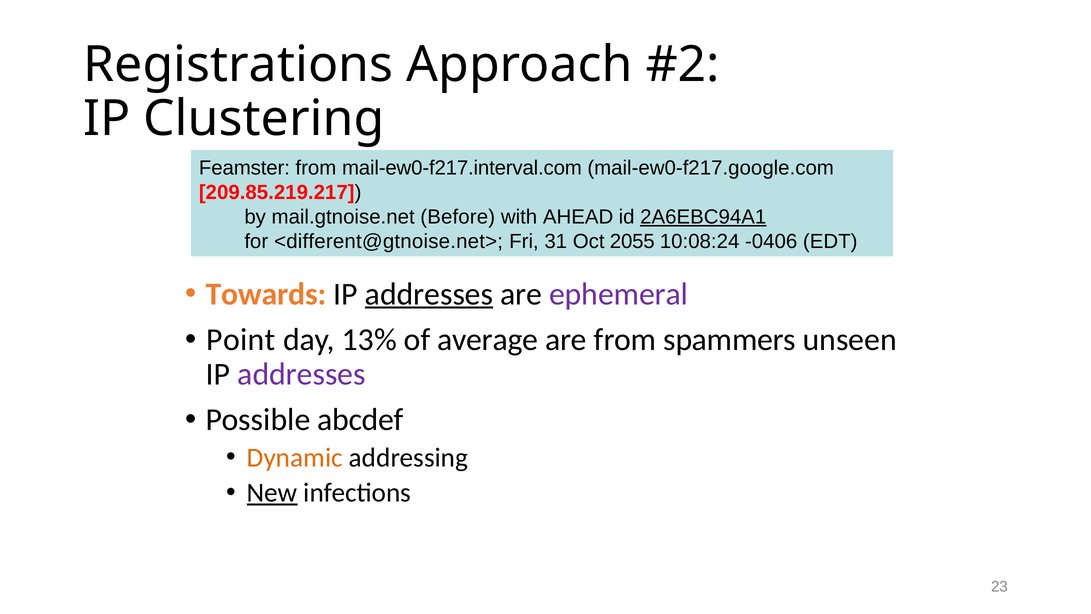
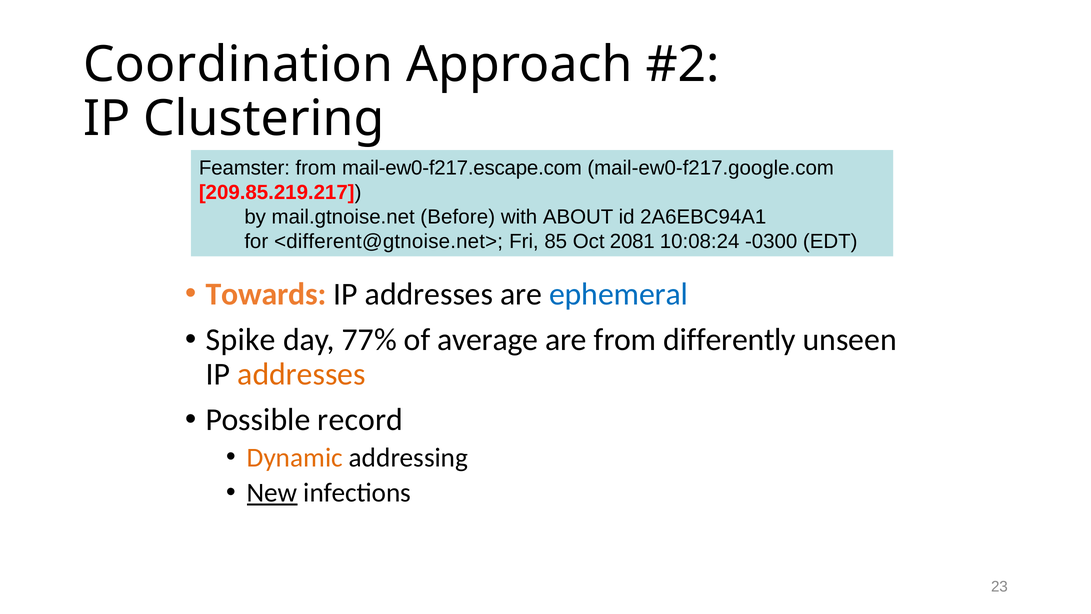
Registrations: Registrations -> Coordination (238, 65)
mail-ew0-f217.interval.com: mail-ew0-f217.interval.com -> mail-ew0-f217.escape.com (462, 168)
AHEAD: AHEAD -> ABOUT (578, 217)
2A6EBC94A1 underline: present -> none (703, 217)
31: 31 -> 85 (556, 241)
2055: 2055 -> 2081 (632, 241)
-0406: -0406 -> -0300 (771, 241)
addresses underline: present -> none (429, 294)
ephemeral colour: purple -> blue (619, 294)
Point: Point -> Spike (241, 340)
13%: 13% -> 77% (369, 340)
spammers: spammers -> differently (730, 340)
addresses colour: purple -> orange (302, 374)
abcdef: abcdef -> record (360, 420)
